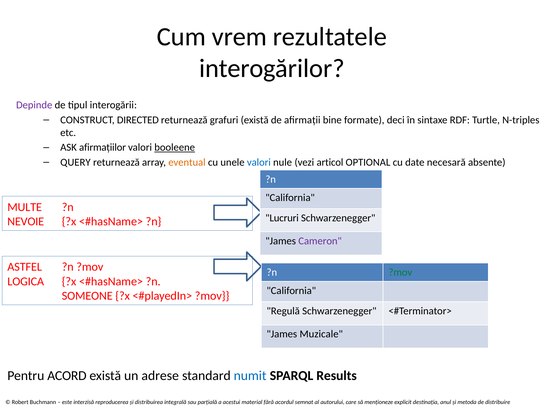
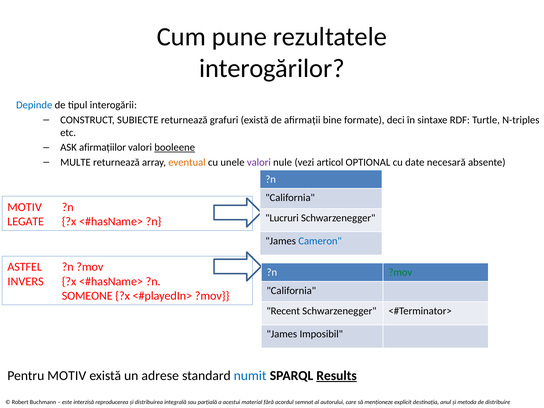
vrem: vrem -> pune (239, 37)
Depinde colour: purple -> blue (34, 105)
DIRECTED: DIRECTED -> SUBIECTE (138, 120)
QUERY: QUERY -> MULTE (76, 162)
valori colour: blue -> purple (259, 162)
MULTE: MULTE -> MOTIV (25, 207)
NEVOIE: NEVOIE -> LEGATE (26, 222)
Cameron colour: purple -> blue (320, 241)
LOGICA: LOGICA -> INVERS (26, 281)
Regulă: Regulă -> Recent (283, 311)
Muzicale: Muzicale -> Imposibil (321, 334)
Pentru ACORD: ACORD -> MOTIV (67, 376)
Results underline: none -> present (337, 376)
